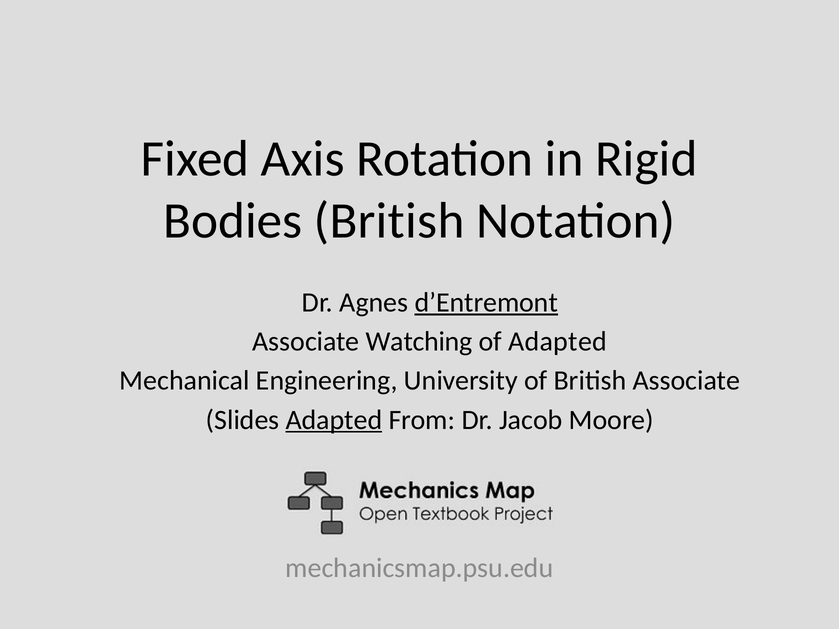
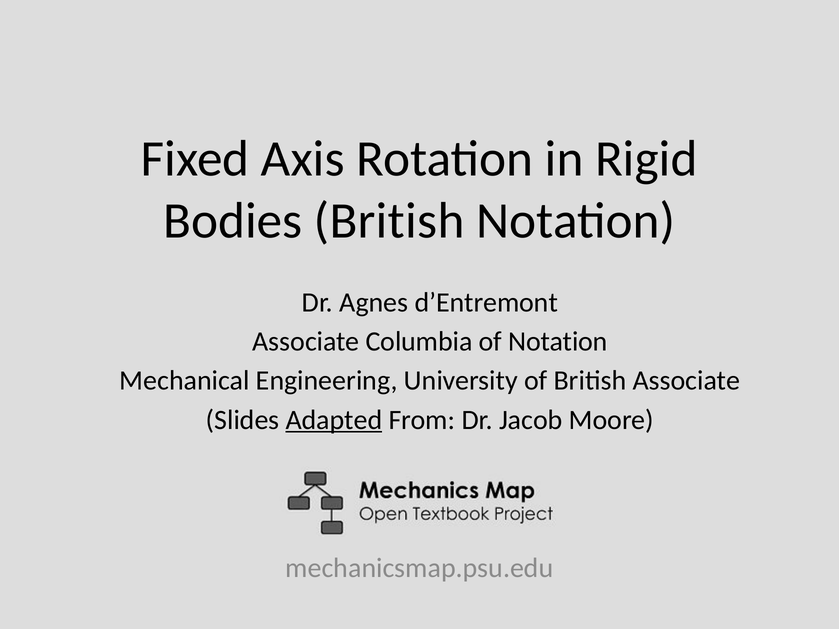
d’Entremont underline: present -> none (486, 303)
Watching: Watching -> Columbia (419, 342)
of Adapted: Adapted -> Notation (558, 342)
